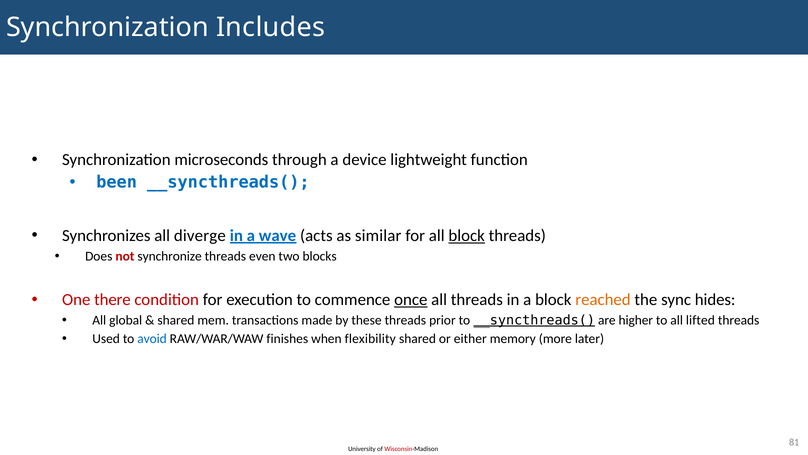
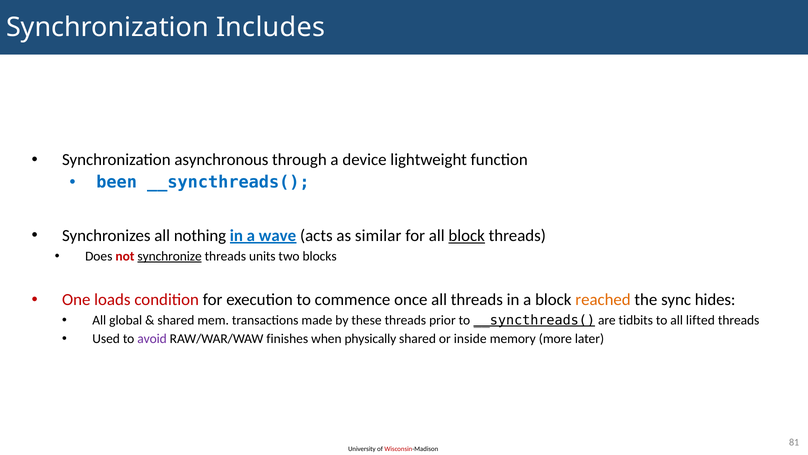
microseconds: microseconds -> asynchronous (221, 160)
diverge: diverge -> nothing (200, 235)
synchronize underline: none -> present (170, 256)
even: even -> units (262, 256)
there: there -> loads (112, 299)
once underline: present -> none (411, 299)
higher: higher -> tidbits (636, 320)
avoid colour: blue -> purple (152, 339)
flexibility: flexibility -> physically (370, 339)
either: either -> inside (470, 339)
